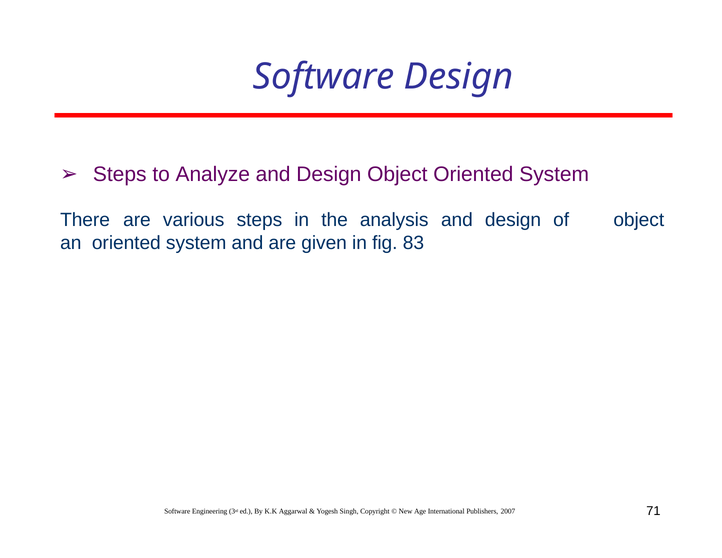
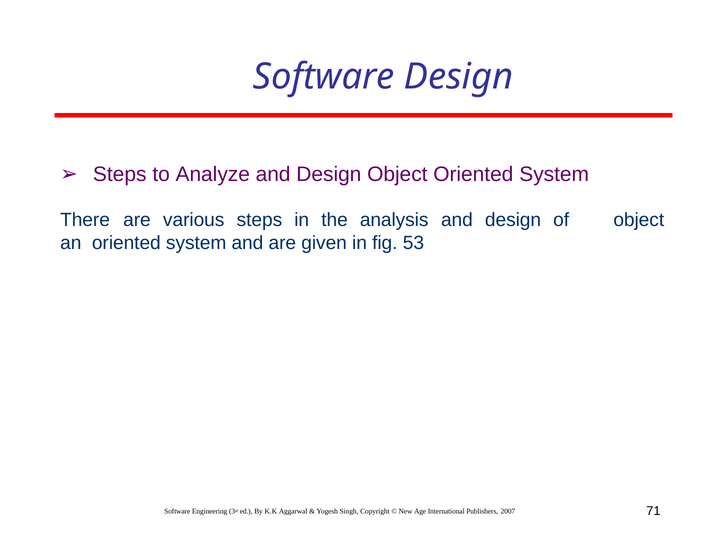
83: 83 -> 53 (413, 243)
